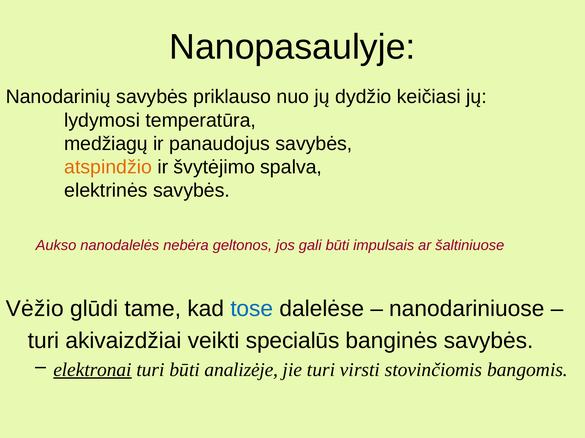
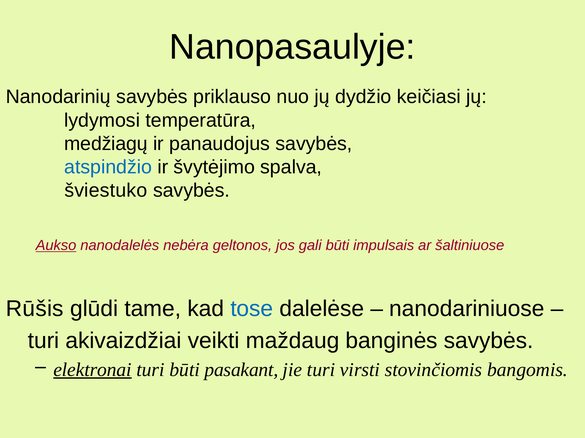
atspindžio colour: orange -> blue (108, 167)
elektrinės: elektrinės -> šviestuko (106, 191)
Aukso underline: none -> present (56, 246)
Vėžio: Vėžio -> Rūšis (35, 309)
specialūs: specialūs -> maždaug (293, 341)
analizėje: analizėje -> pasakant (241, 370)
